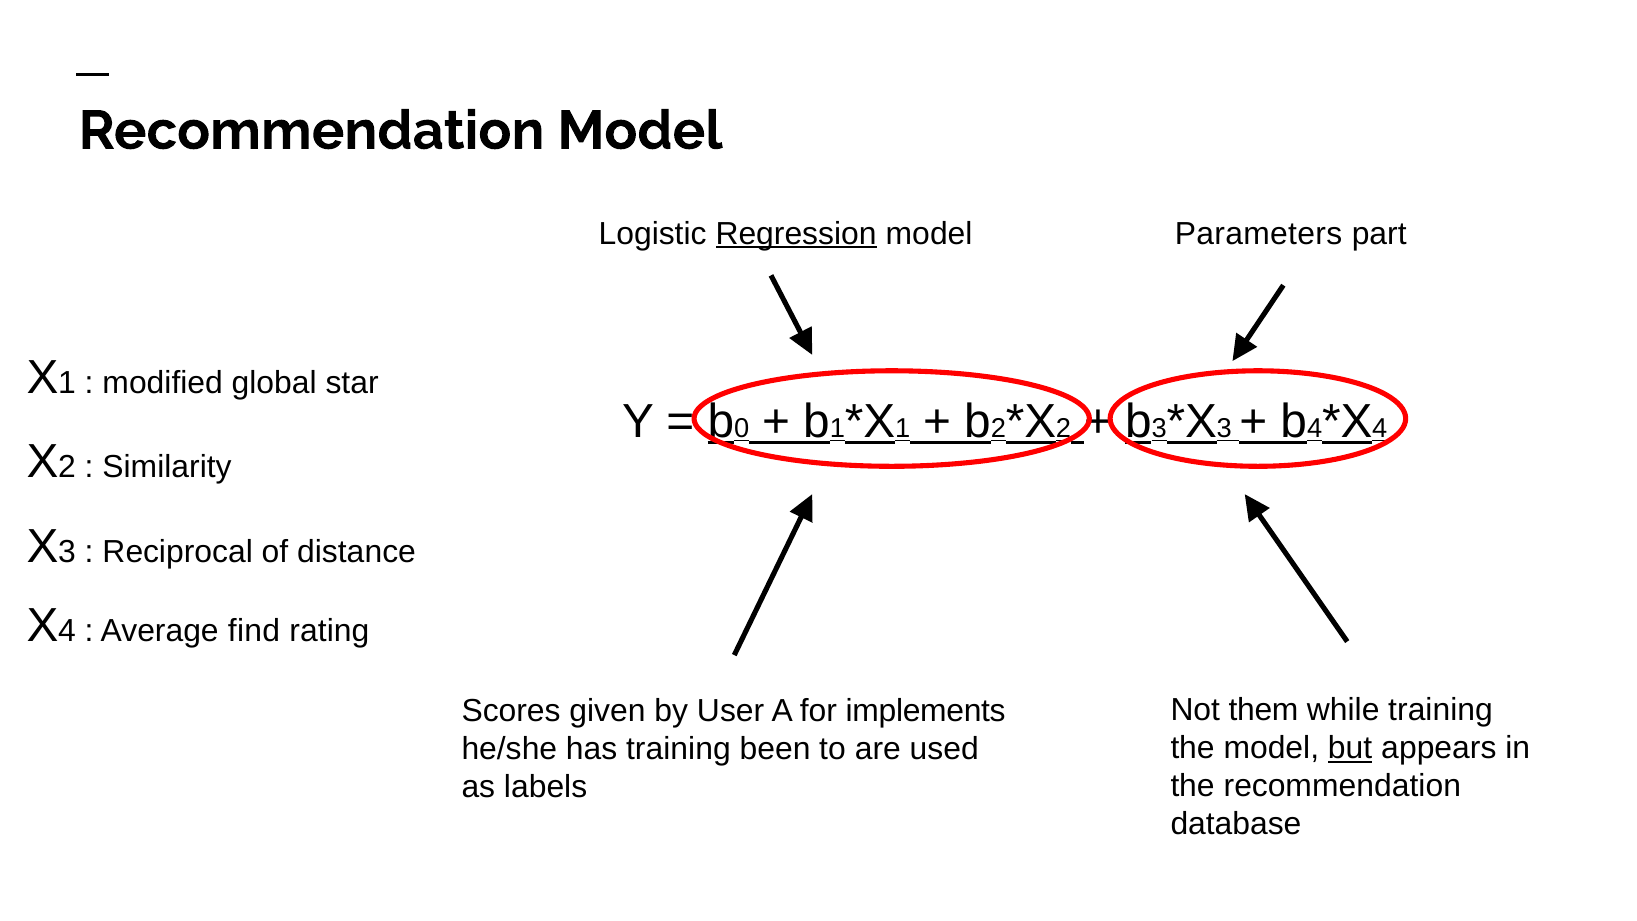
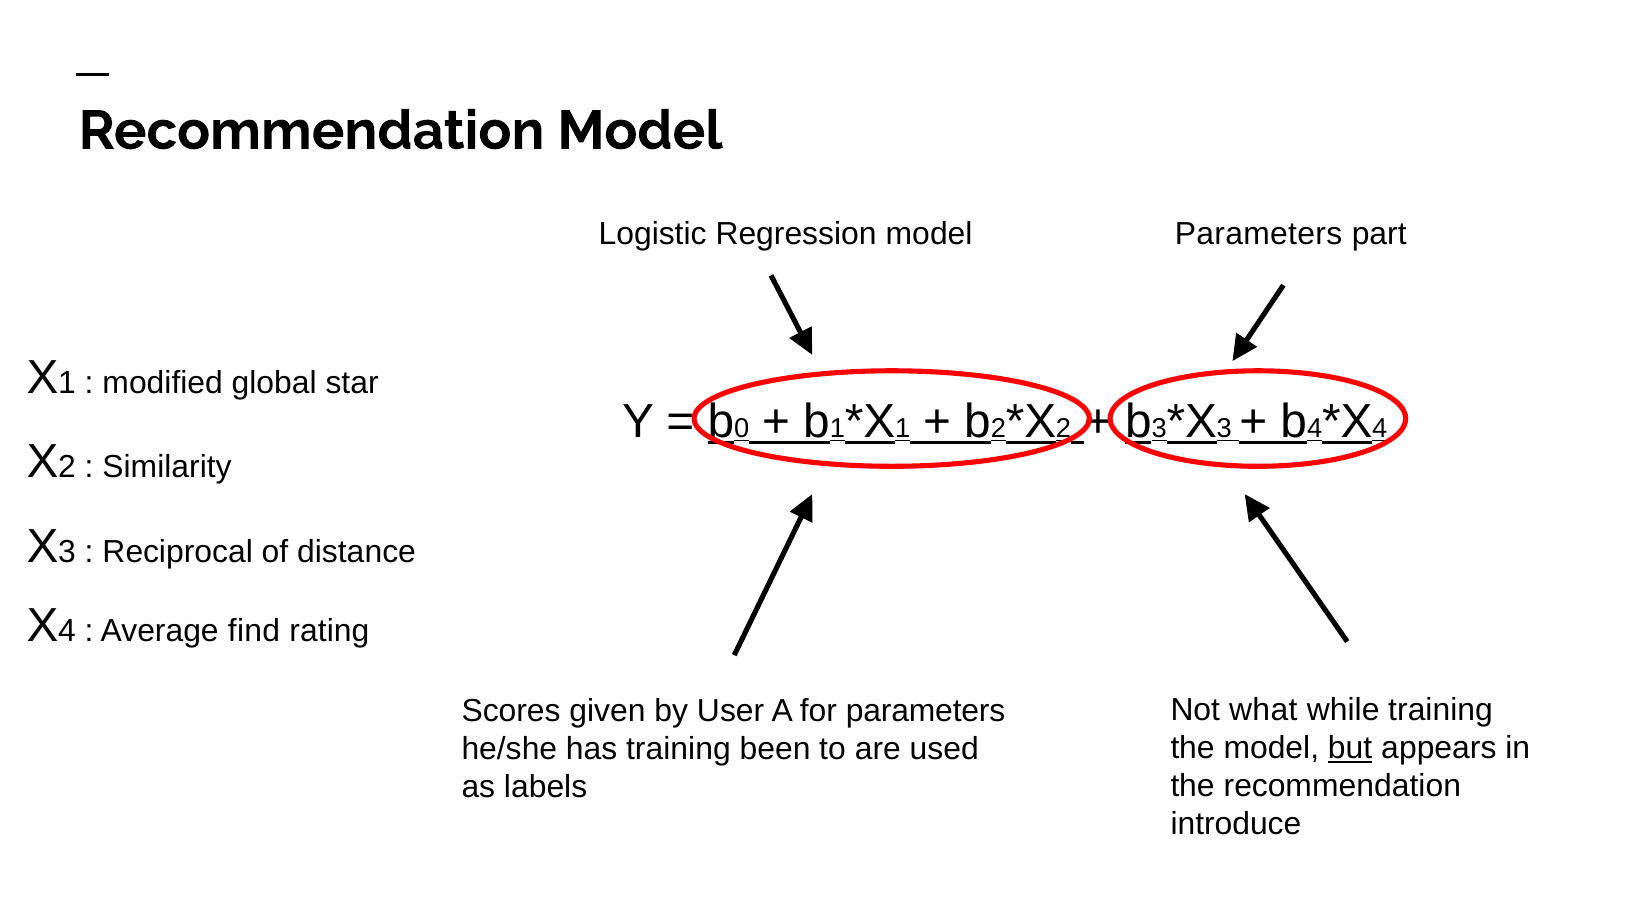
Regression underline: present -> none (796, 234)
them: them -> what (1263, 710)
for implements: implements -> parameters (926, 710)
database: database -> introduce (1236, 824)
